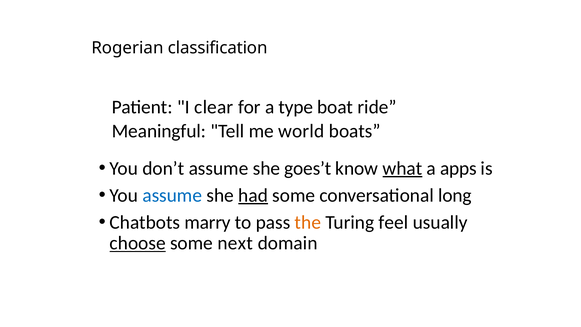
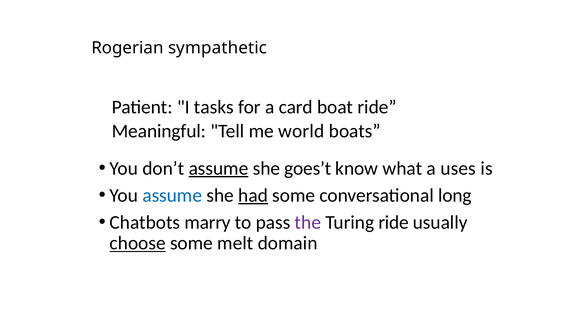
classification: classification -> sympathetic (218, 48)
clear: clear -> tasks (214, 107)
type: type -> card (296, 107)
assume underline: none -> present (219, 168)
what underline: present -> none (402, 168)
apps: apps -> uses (458, 168)
the colour: orange -> purple (308, 222)
Turing feel: feel -> ride (394, 222)
next: next -> melt (235, 243)
